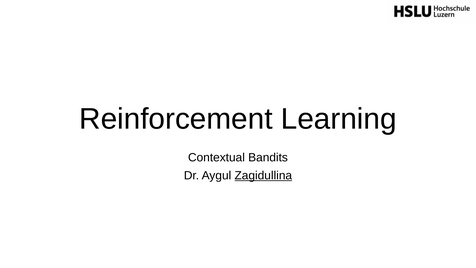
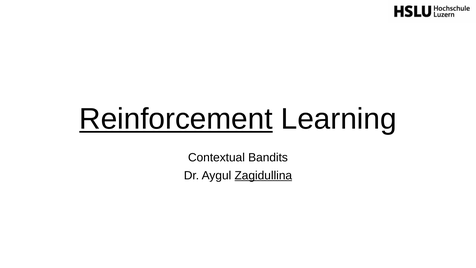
Reinforcement underline: none -> present (176, 119)
